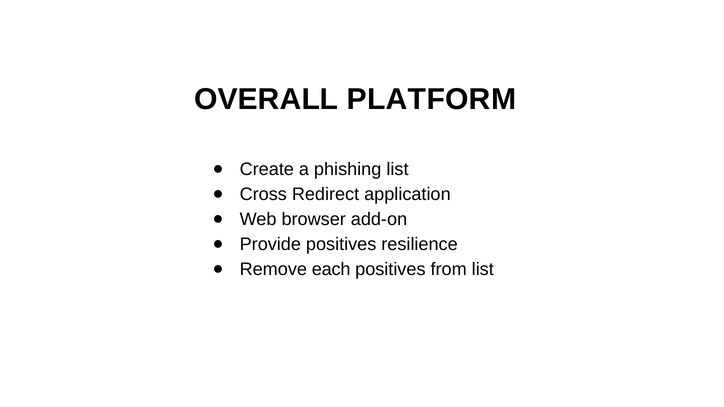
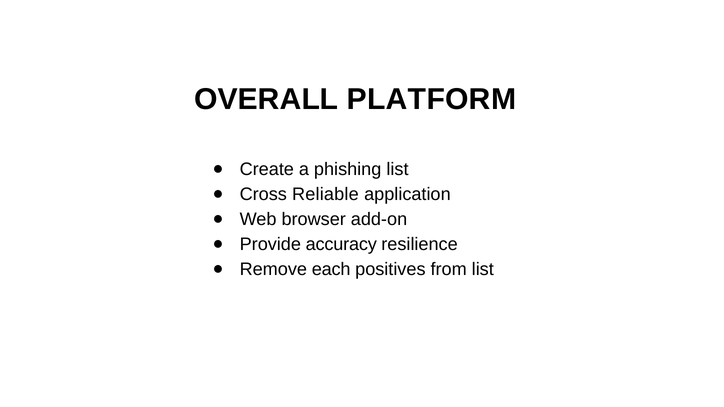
Redirect: Redirect -> Reliable (325, 194)
Provide positives: positives -> accuracy (341, 244)
